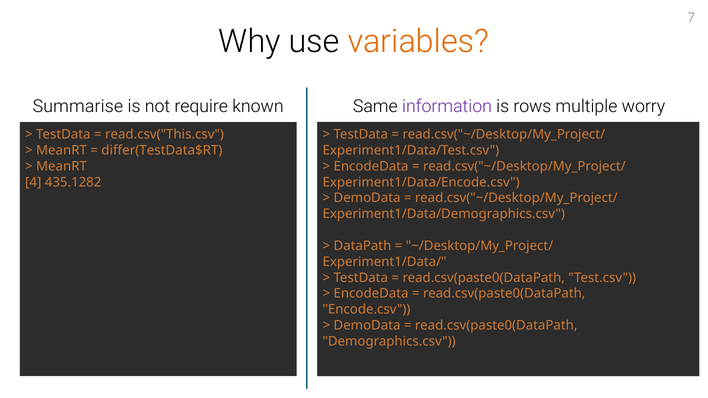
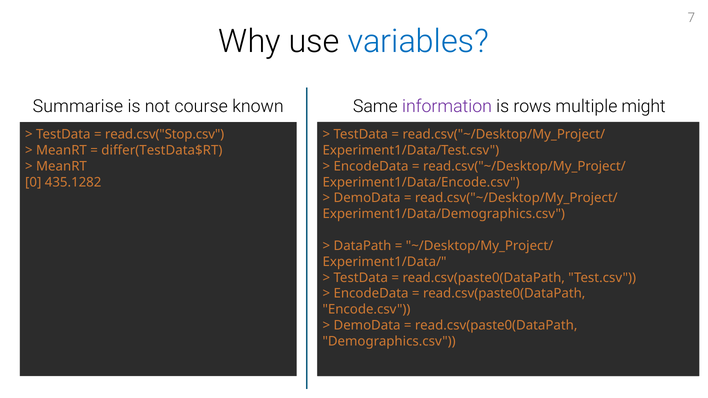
variables colour: orange -> blue (418, 42)
require: require -> course (201, 106)
worry: worry -> might (644, 106)
read.csv("This.csv: read.csv("This.csv -> read.csv("Stop.csv (165, 134)
4: 4 -> 0 (33, 182)
